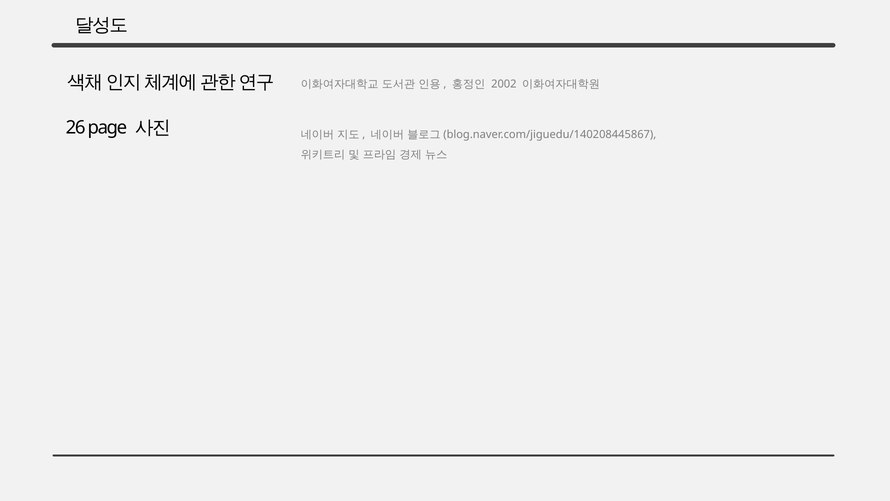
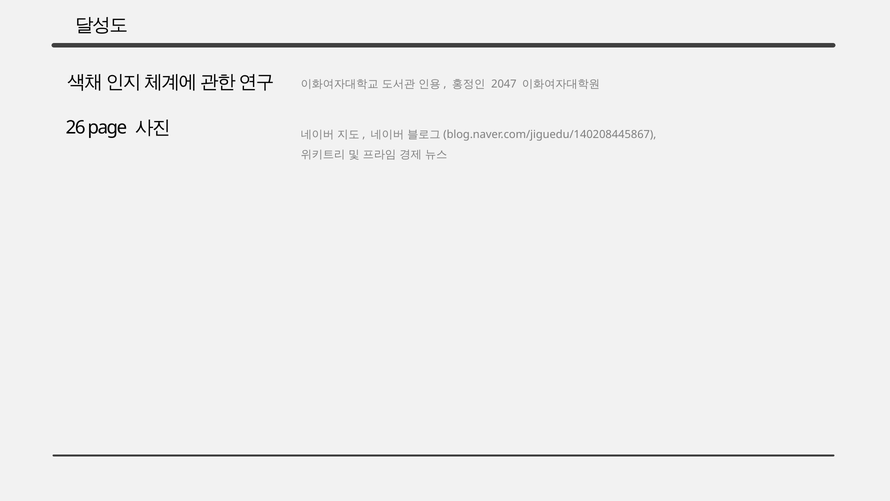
2002: 2002 -> 2047 (504, 84)
